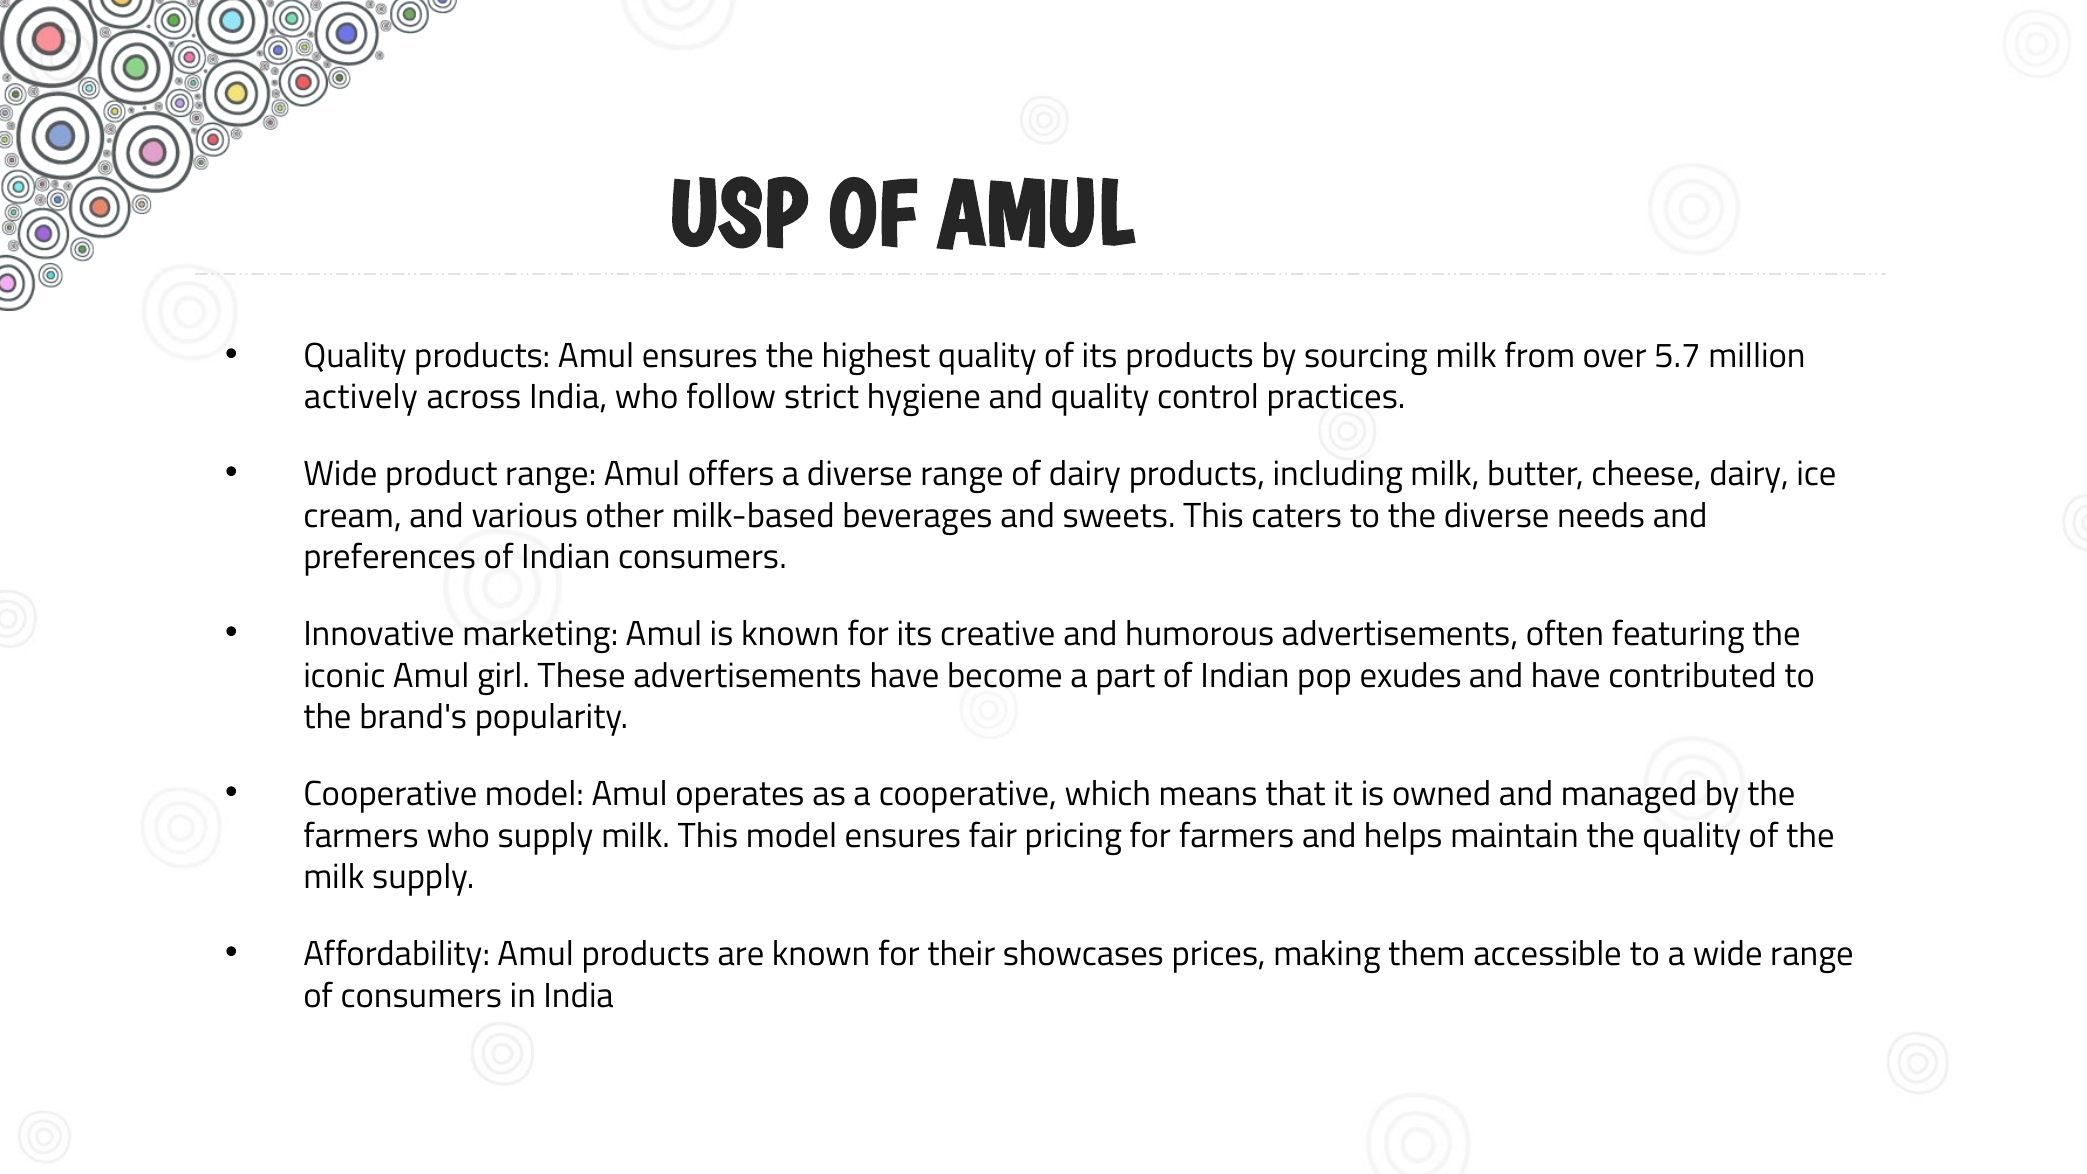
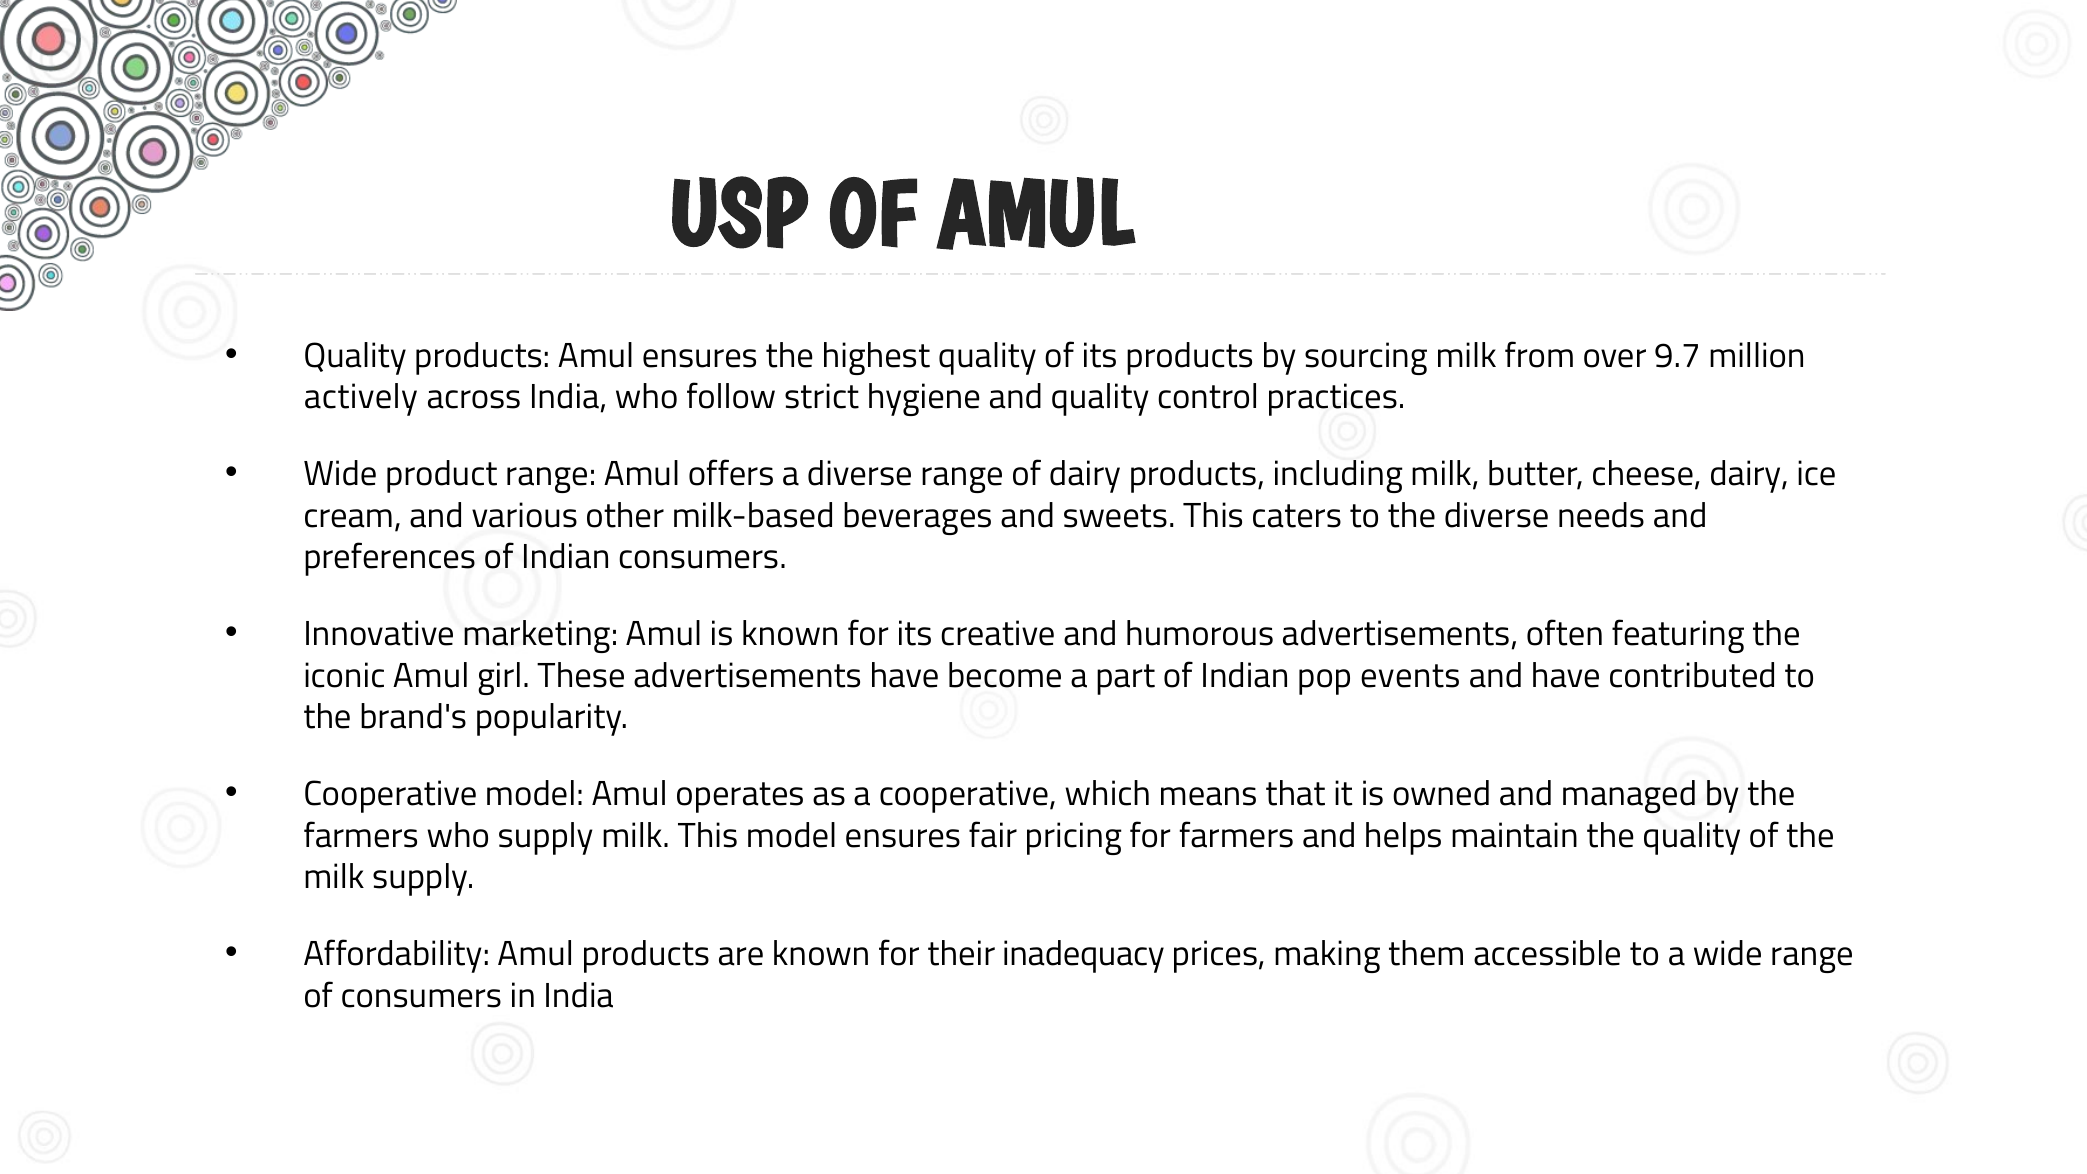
5.7: 5.7 -> 9.7 (1677, 356)
exudes: exudes -> events (1410, 676)
showcases: showcases -> inadequacy (1083, 954)
